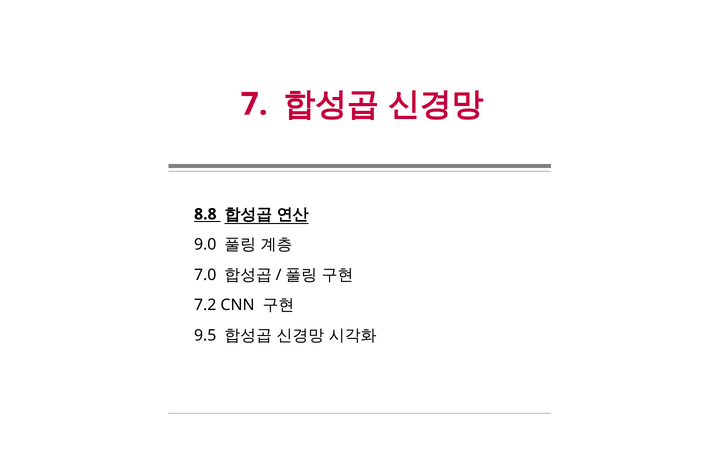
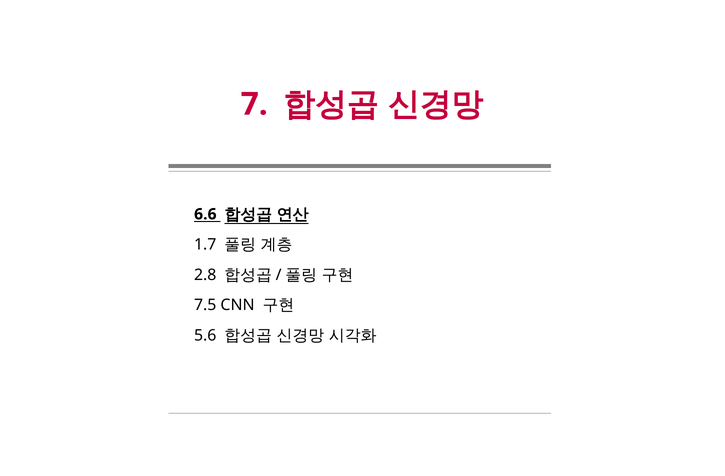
8.8: 8.8 -> 6.6 (205, 214)
9.0: 9.0 -> 1.7 (205, 245)
7.0: 7.0 -> 2.8 (205, 275)
7.2: 7.2 -> 7.5 (205, 305)
9.5: 9.5 -> 5.6 (205, 336)
